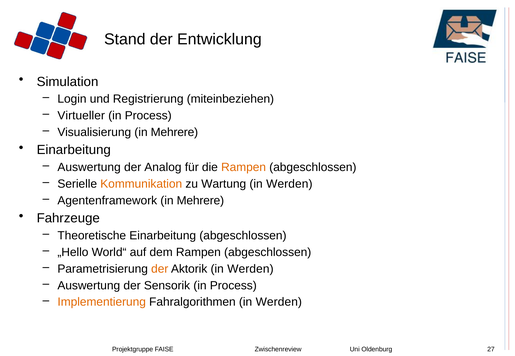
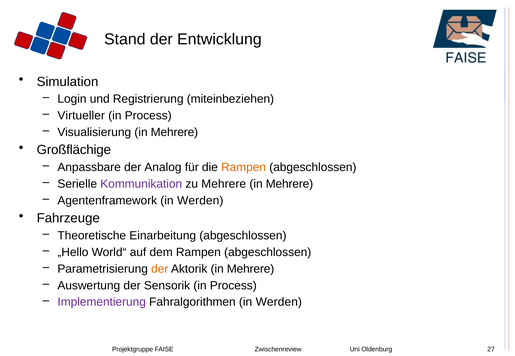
Einarbeitung: Einarbeitung -> Großflächige (74, 150)
Auswertung: Auswertung -> Anpassbare (89, 168)
Kommunikation colour: orange -> purple (141, 184)
zu Wartung: Wartung -> Mehrere (224, 184)
Werden: Werden -> Mehrere (289, 184)
Agentenframework in Mehrere: Mehrere -> Werden (200, 201)
Aktorik in Werden: Werden -> Mehrere (251, 269)
Implementierung colour: orange -> purple (102, 302)
